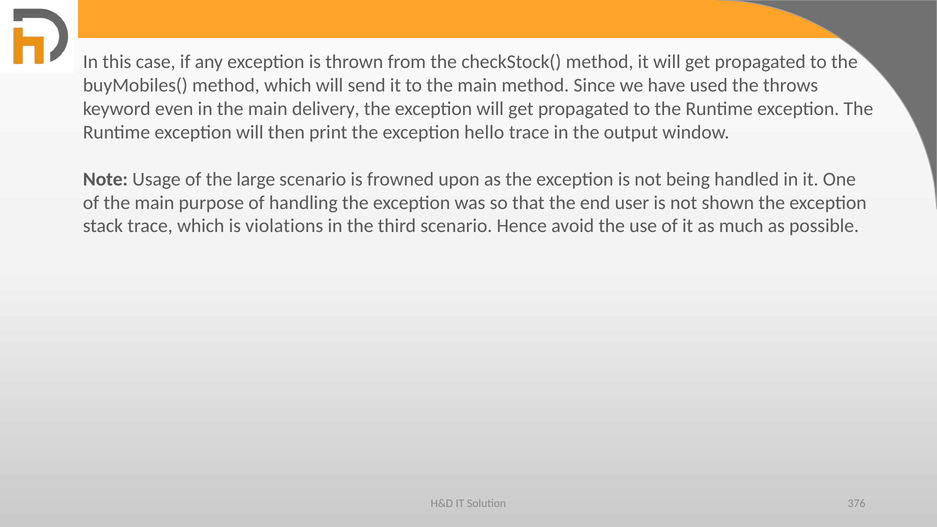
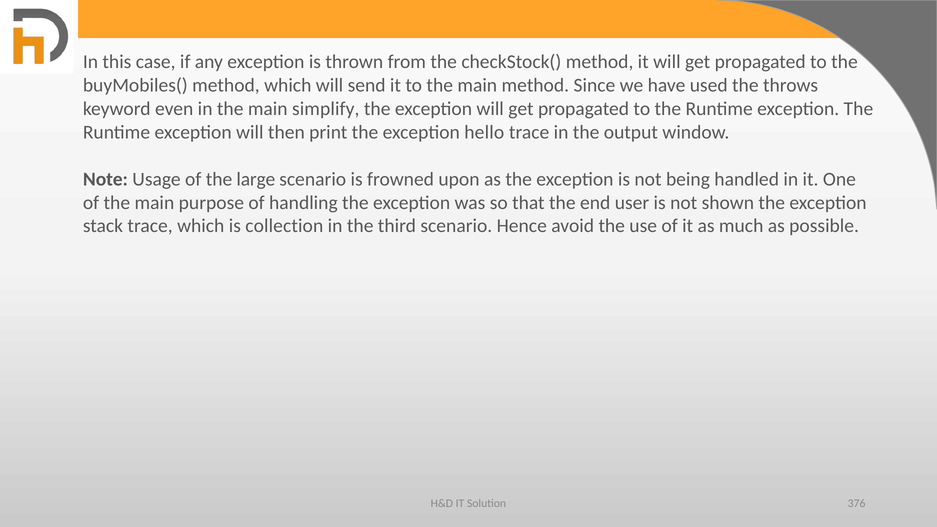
delivery: delivery -> simplify (326, 109)
violations: violations -> collection (284, 226)
